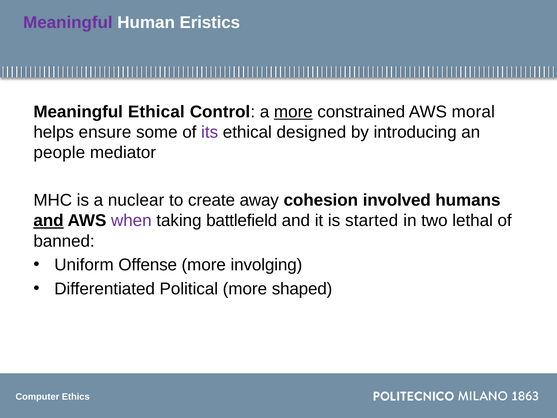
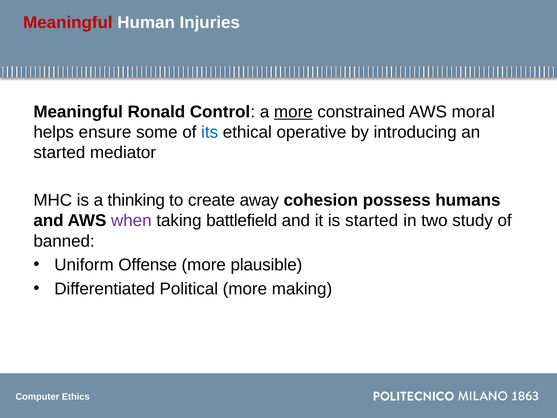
Meaningful colour: purple -> red (68, 23)
Eristics: Eristics -> Injuries (210, 23)
Meaningful Ethical: Ethical -> Ronald (156, 112)
its colour: purple -> blue (210, 132)
designed: designed -> operative (311, 132)
people: people -> started (59, 152)
nuclear: nuclear -> thinking (136, 200)
involved: involved -> possess (397, 200)
and underline: present -> none (49, 221)
lethal: lethal -> study (473, 221)
involging: involging -> plausible (266, 265)
shaped: shaped -> making (302, 289)
